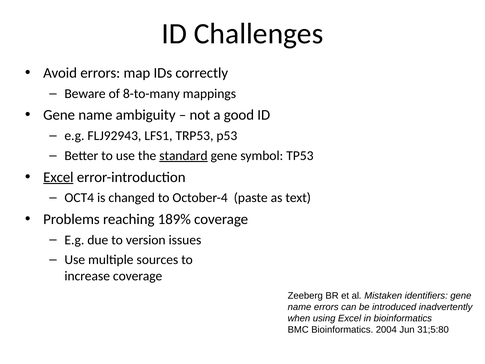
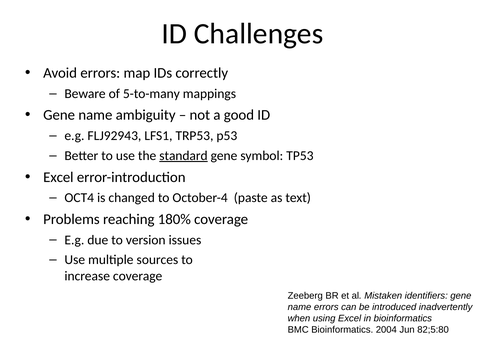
8-to-many: 8-to-many -> 5-to-many (151, 94)
Excel underline: present -> none (58, 177)
189%: 189% -> 180% (174, 219)
31;5:80: 31;5:80 -> 82;5:80 (433, 330)
